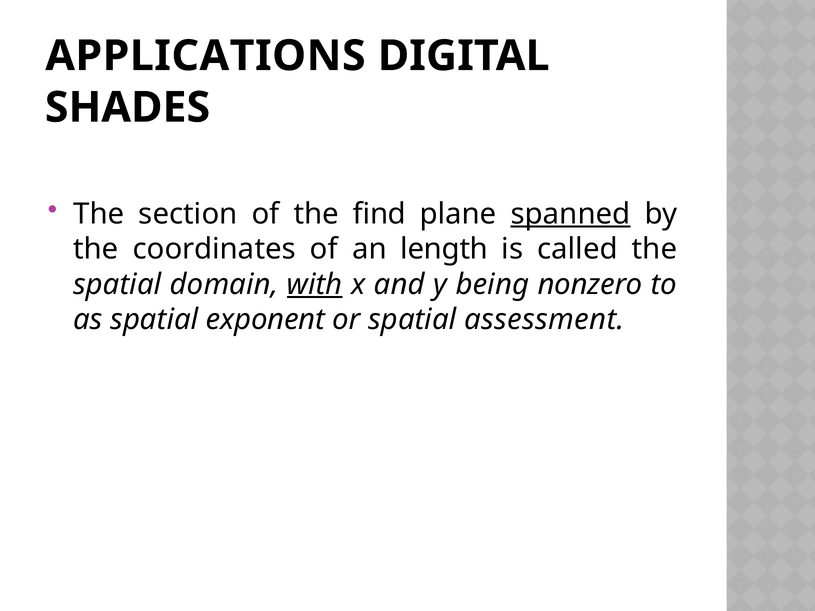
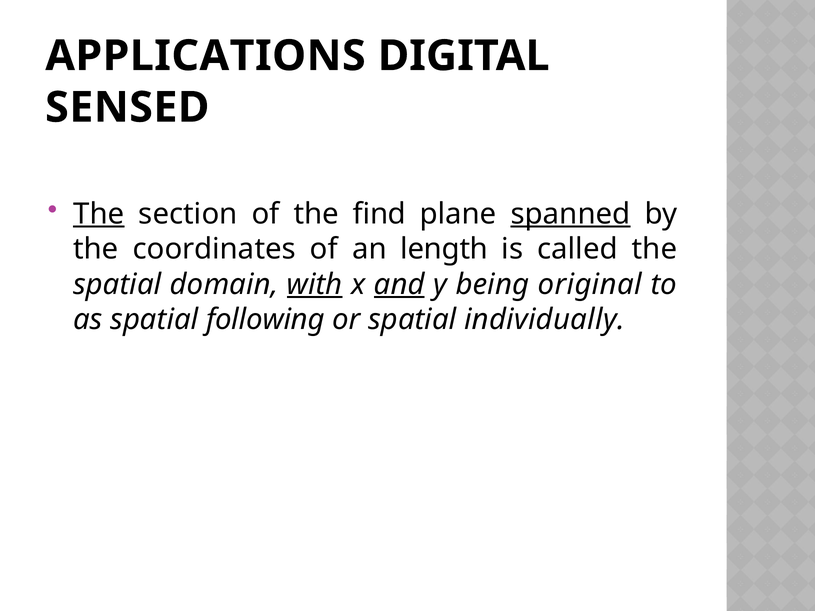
SHADES: SHADES -> SENSED (127, 108)
The underline: none -> present (99, 214)
and underline: none -> present (399, 284)
nonzero: nonzero -> original (590, 284)
exponent: exponent -> following (265, 320)
assessment: assessment -> individually (544, 320)
